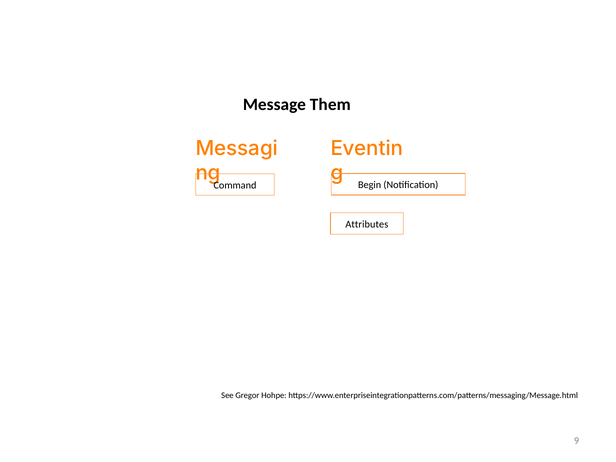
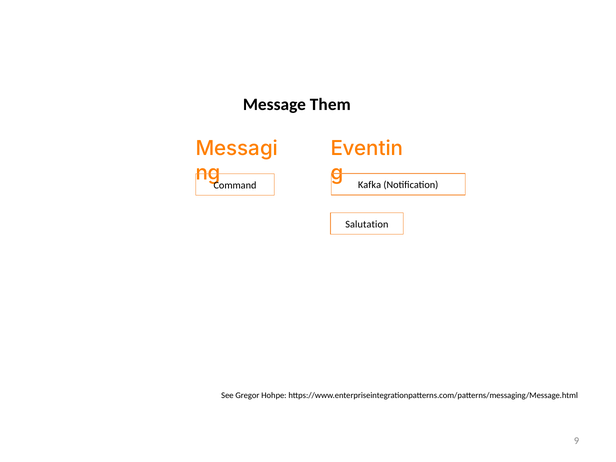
Begin: Begin -> Kafka (370, 185)
Attributes: Attributes -> Salutation (367, 224)
